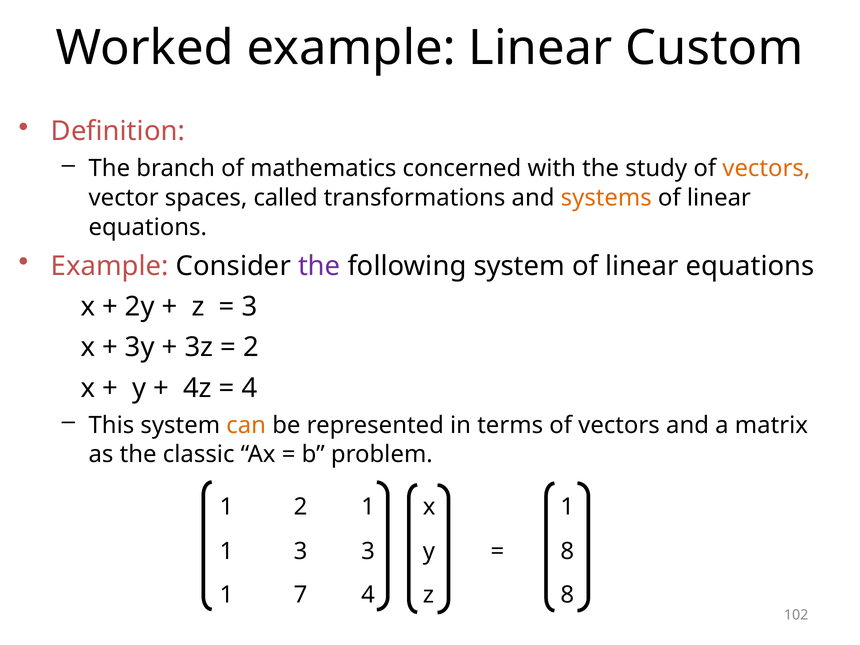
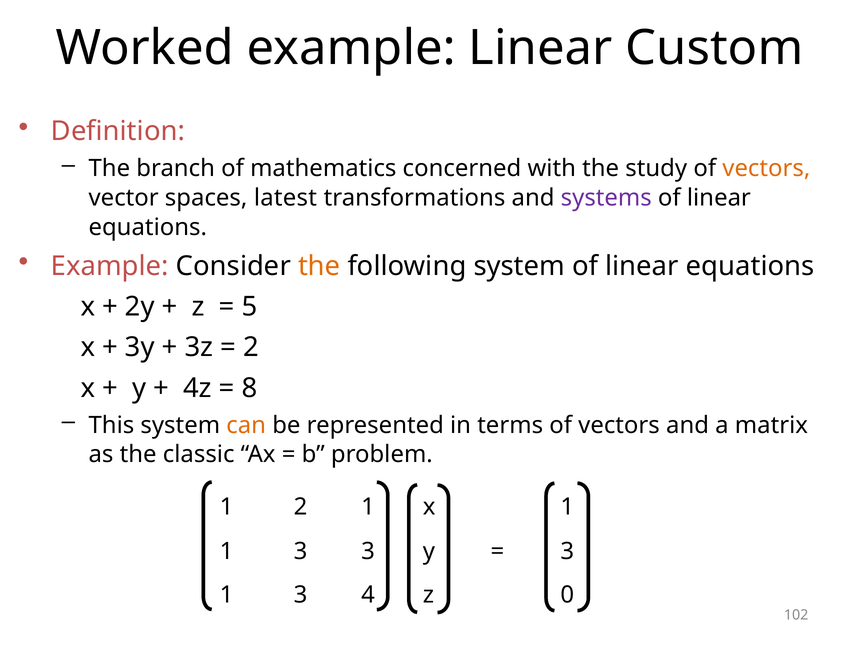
called: called -> latest (285, 198)
systems colour: orange -> purple (606, 198)
the colour: purple -> orange (319, 266)
3: 3 -> 5 (250, 307)
4: 4 -> 8 (250, 388)
8: 8 -> 3 (567, 551)
7: 7 -> 3 (300, 595)
z 8: 8 -> 0 (567, 595)
